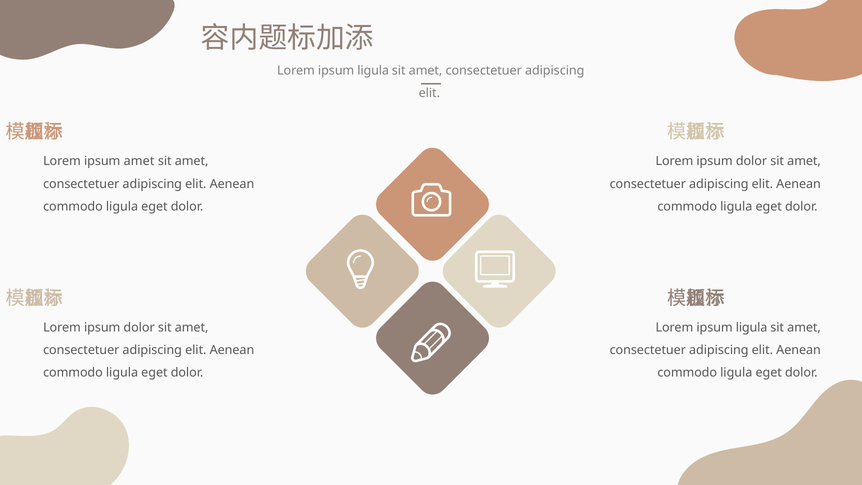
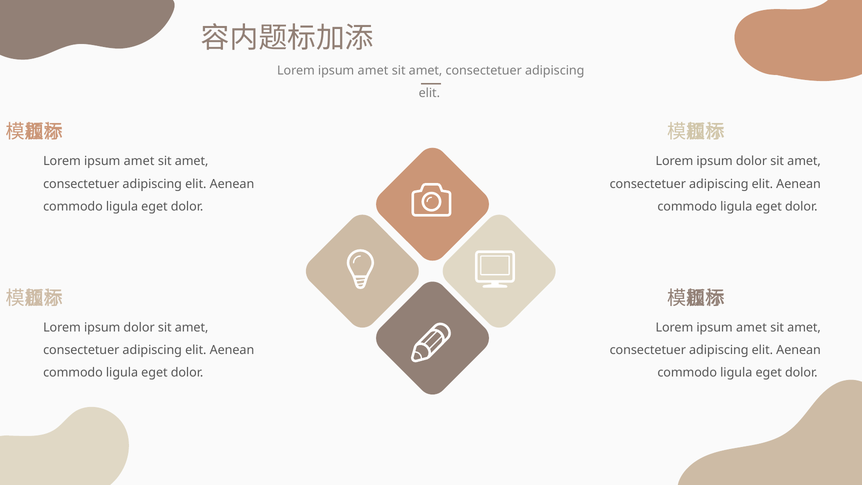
ligula: ligula -> amet (373, 70)
ligula: ligula -> amet (751, 328)
